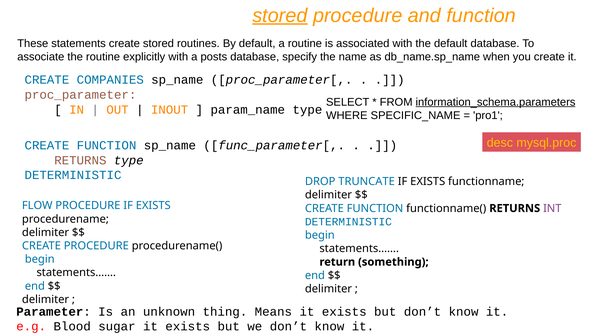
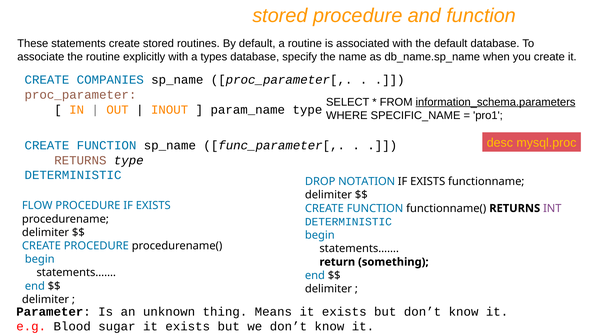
stored underline: present -> none (280, 15)
posts: posts -> types (214, 57)
TRUNCATE: TRUNCATE -> NOTATION (367, 181)
